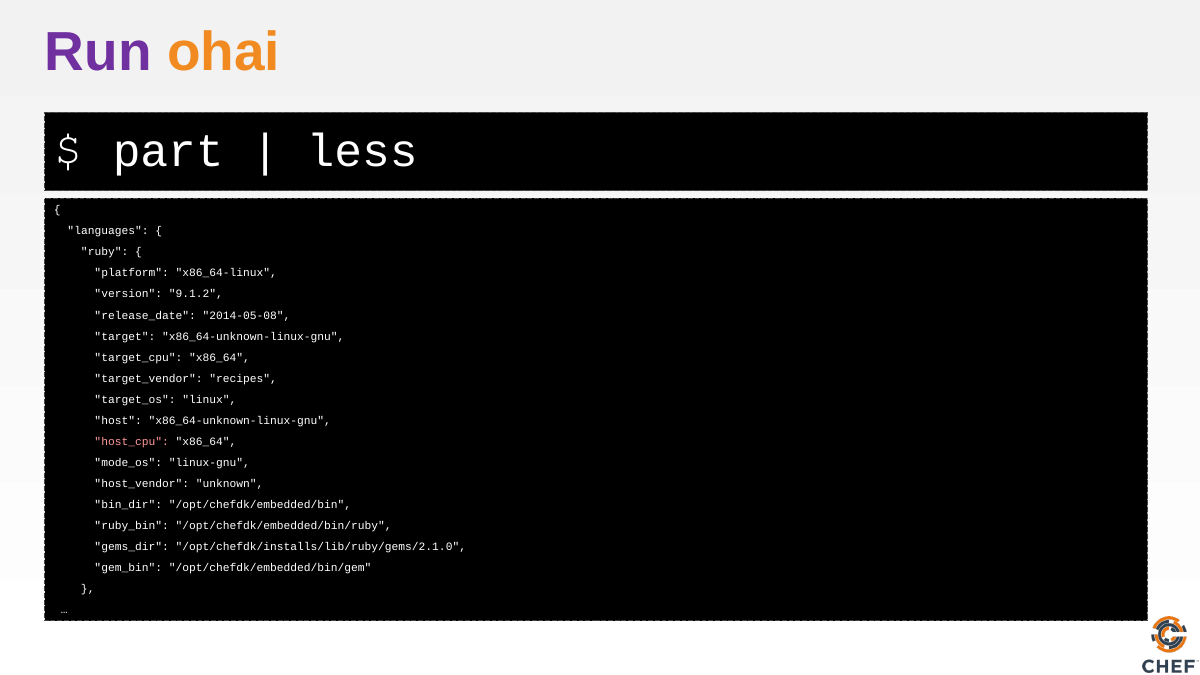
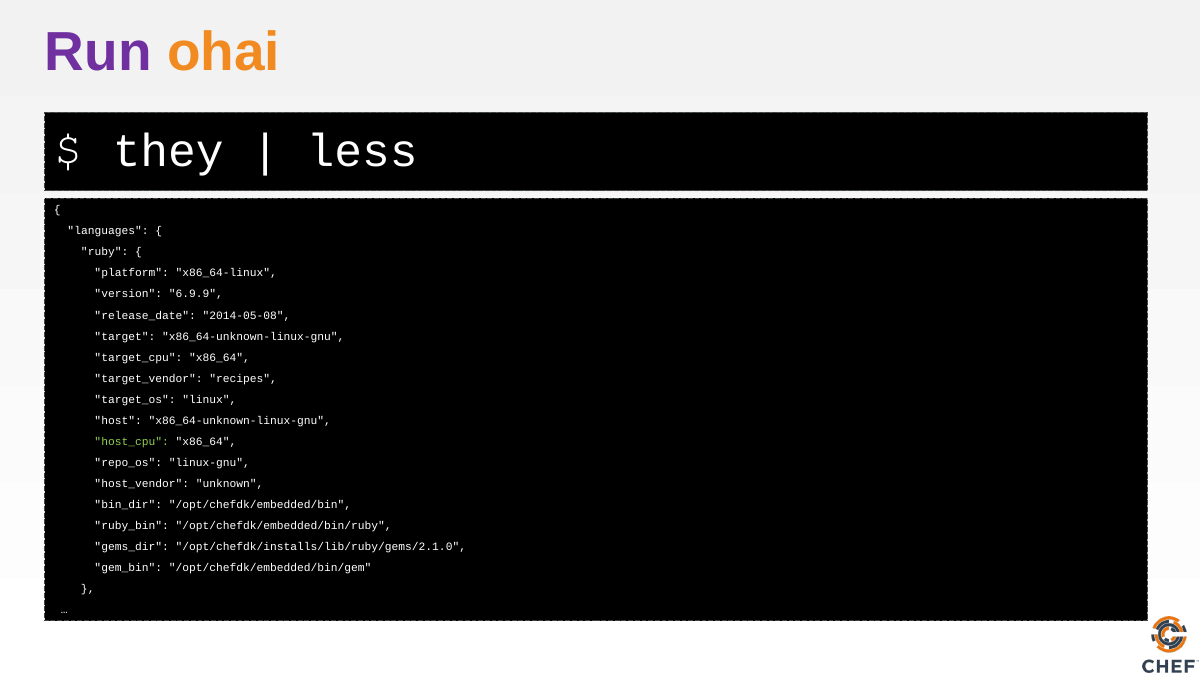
part: part -> they (168, 152)
9.1.2: 9.1.2 -> 6.9.9 (196, 294)
host_cpu colour: pink -> light green (132, 442)
mode_os: mode_os -> repo_os (128, 463)
